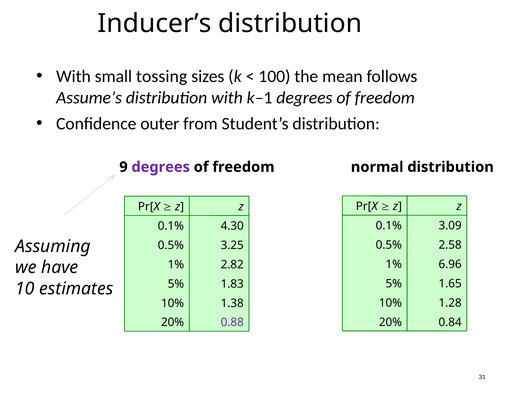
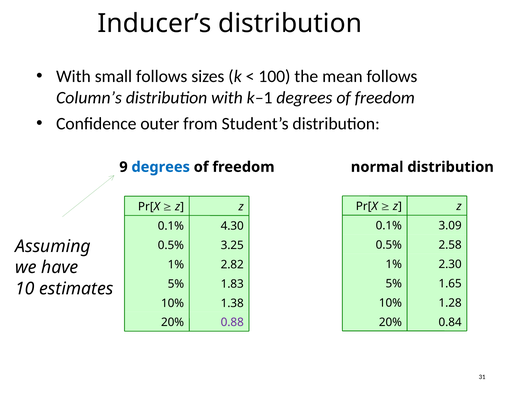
small tossing: tossing -> follows (162, 77)
Assume’s: Assume’s -> Column’s (89, 98)
degrees colour: purple -> blue (161, 167)
6.96: 6.96 -> 2.30 (450, 264)
